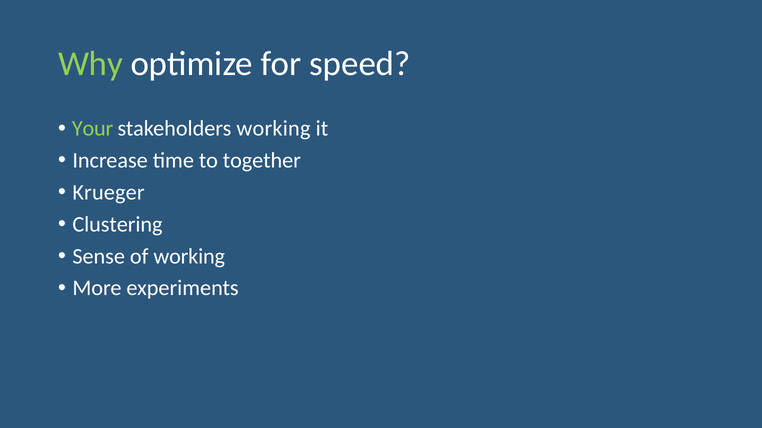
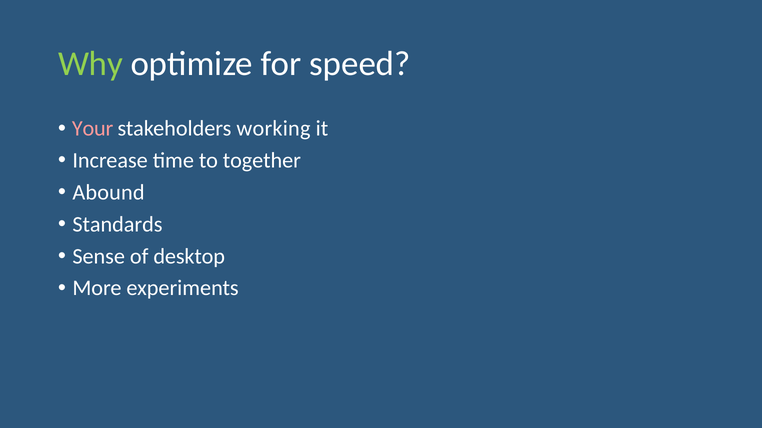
Your colour: light green -> pink (93, 129)
Krueger: Krueger -> Abound (109, 193)
Clustering: Clustering -> Standards (117, 225)
of working: working -> desktop (189, 257)
